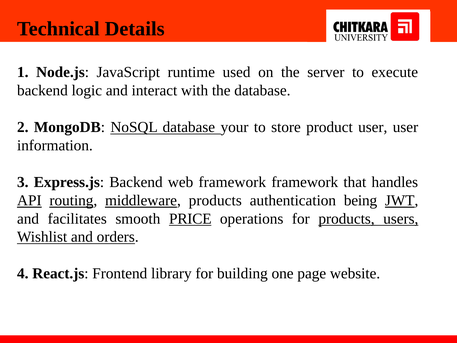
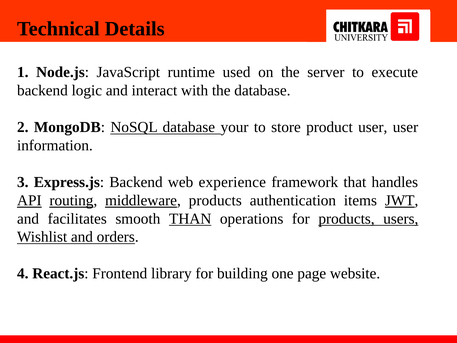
web framework: framework -> experience (232, 182)
being: being -> items (360, 200)
PRICE: PRICE -> THAN (190, 218)
